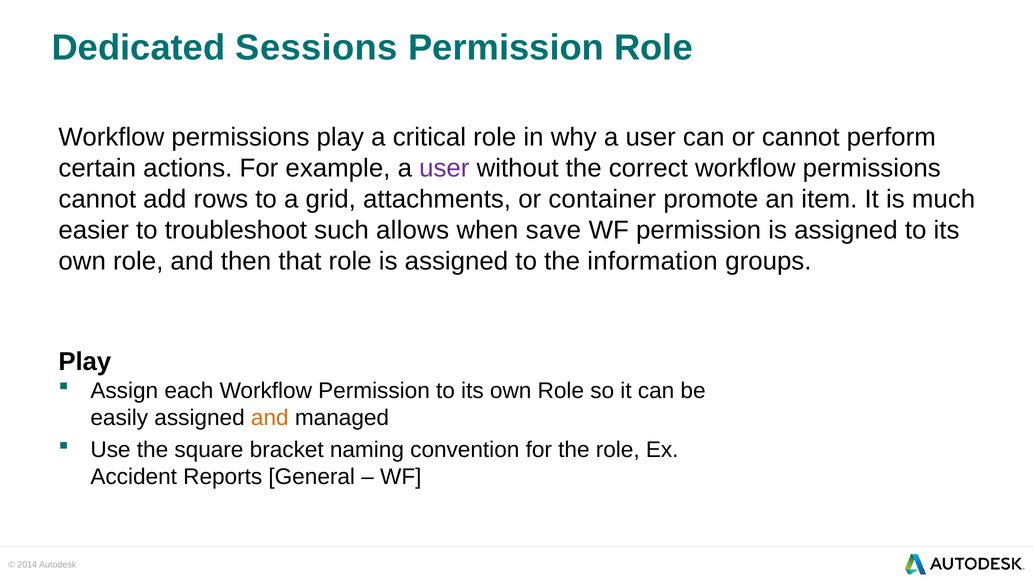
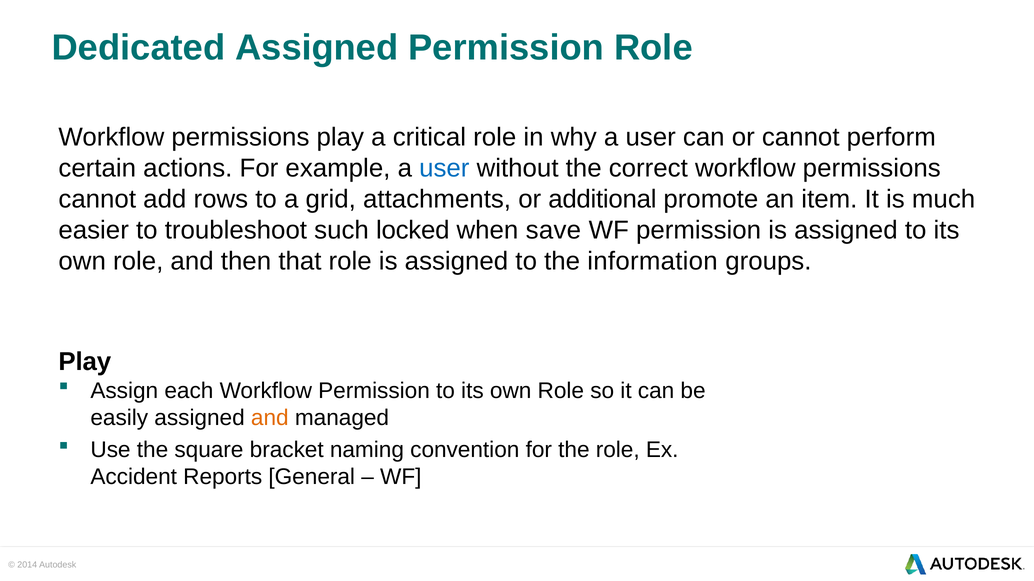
Dedicated Sessions: Sessions -> Assigned (317, 48)
user colour: purple -> blue (444, 169)
container: container -> additional (602, 200)
allows: allows -> locked (413, 231)
